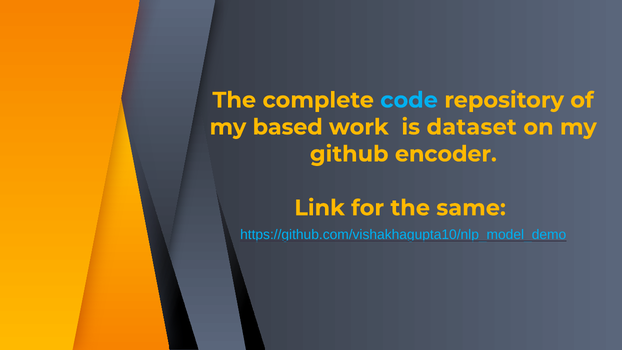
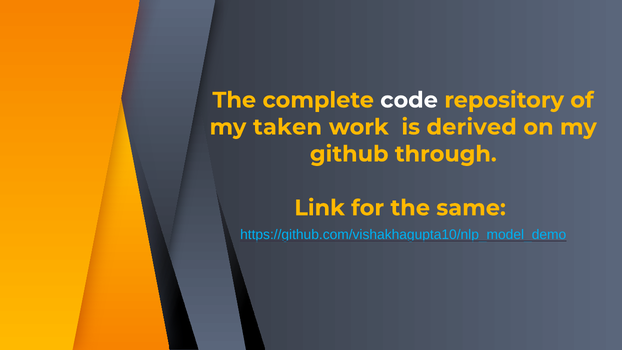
code colour: light blue -> white (409, 100)
based: based -> taken (287, 127)
dataset: dataset -> derived (472, 127)
encoder: encoder -> through (446, 154)
